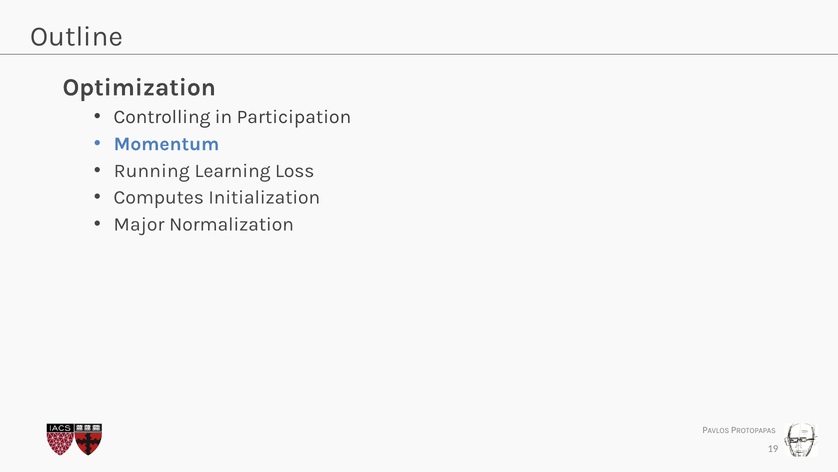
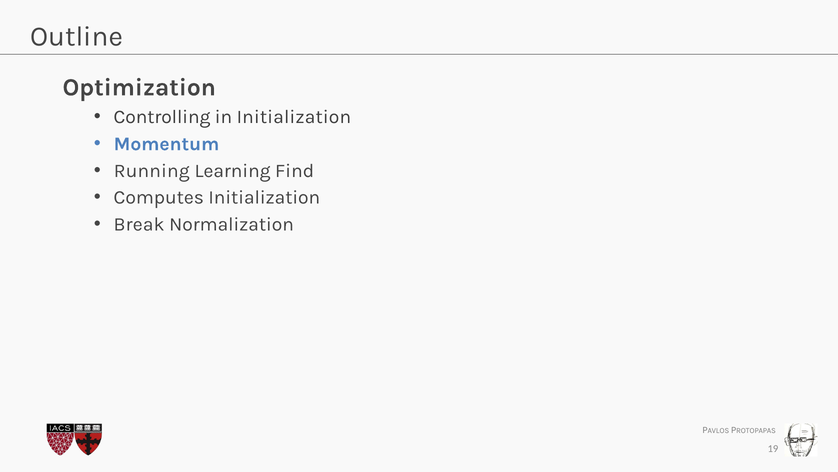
in Participation: Participation -> Initialization (294, 117)
Loss: Loss -> Find (295, 171)
Major: Major -> Break (139, 224)
